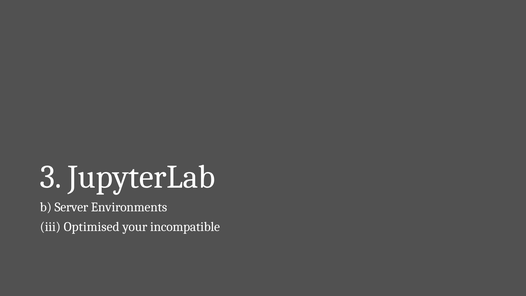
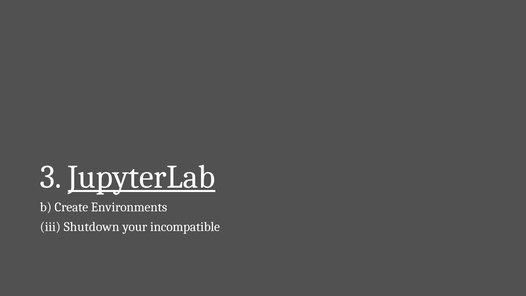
JupyterLab underline: none -> present (142, 177)
Server: Server -> Create (71, 207)
Optimised: Optimised -> Shutdown (92, 227)
